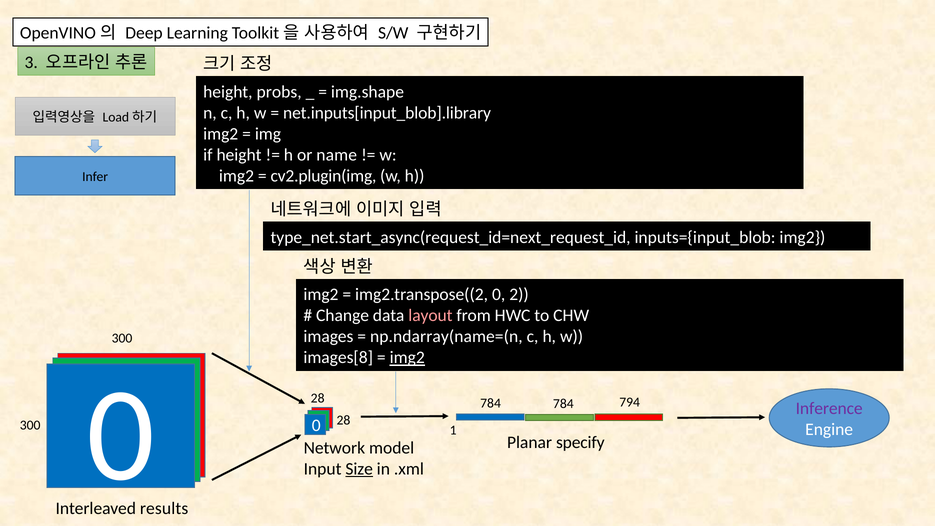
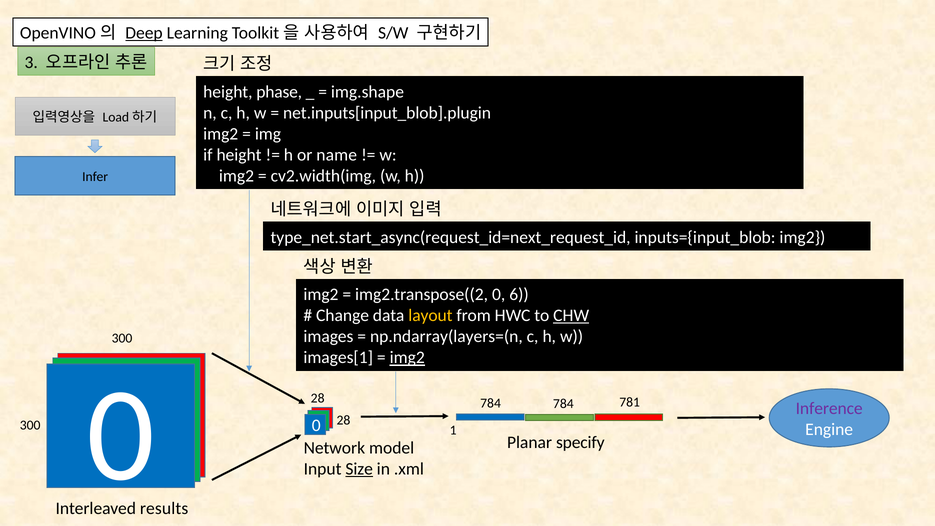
Deep underline: none -> present (144, 33)
probs: probs -> phase (279, 92)
net.inputs[input_blob].library: net.inputs[input_blob].library -> net.inputs[input_blob].plugin (387, 113)
cv2.plugin(img: cv2.plugin(img -> cv2.width(img (323, 176)
2: 2 -> 6 (519, 295)
layout colour: pink -> yellow (430, 316)
CHW underline: none -> present (571, 316)
np.ndarray(name=(n: np.ndarray(name=(n -> np.ndarray(layers=(n (446, 337)
images[8: images[8 -> images[1 (338, 358)
794: 794 -> 781 (630, 402)
